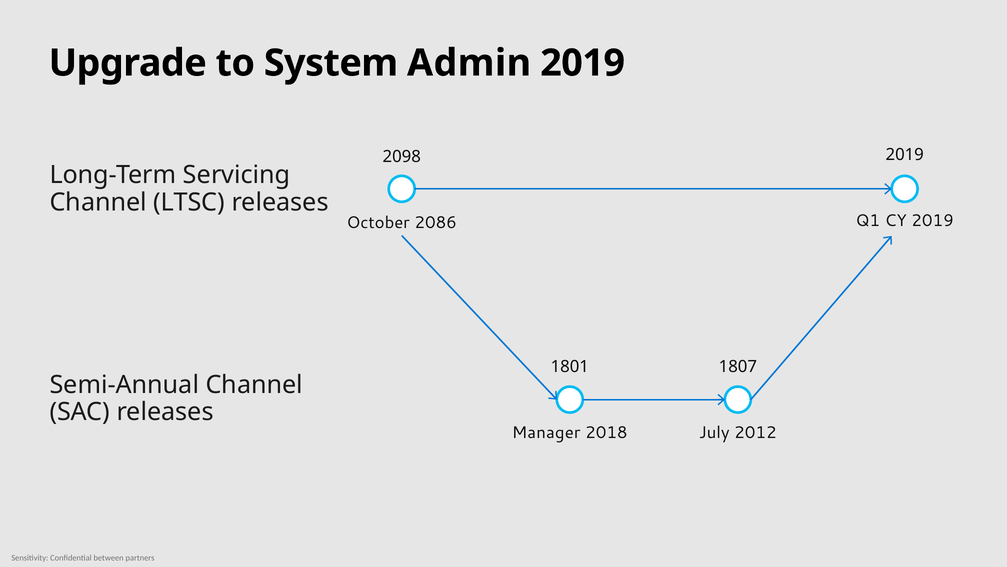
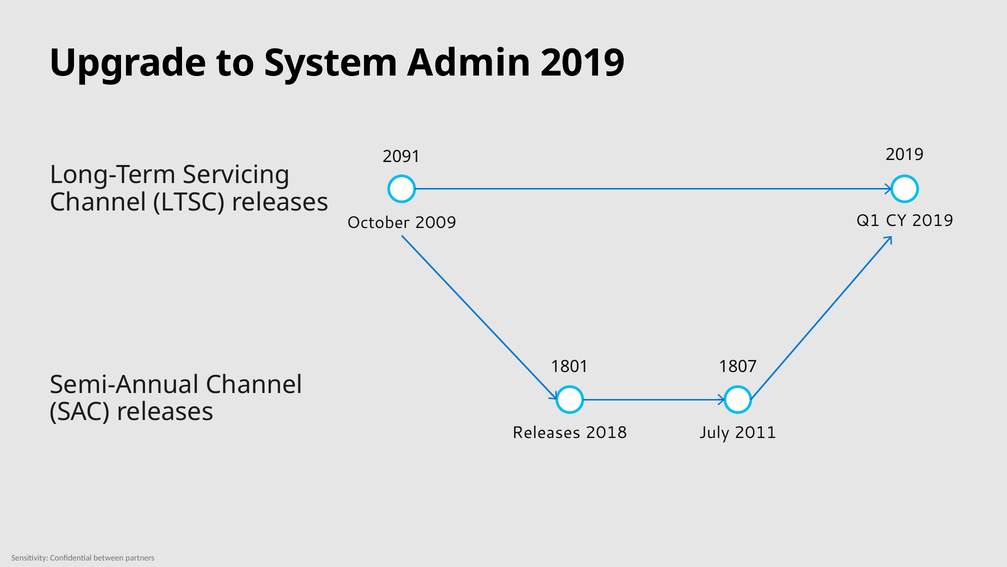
2098: 2098 -> 2091 (402, 157)
2086: 2086 -> 2009 (436, 222)
Manager: Manager -> Releases (546, 432)
2012: 2012 -> 2011 (755, 432)
